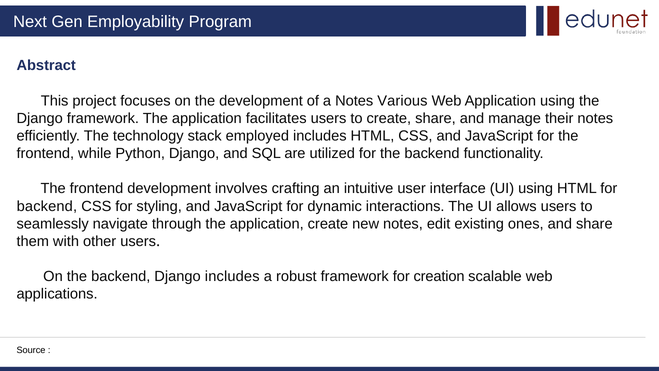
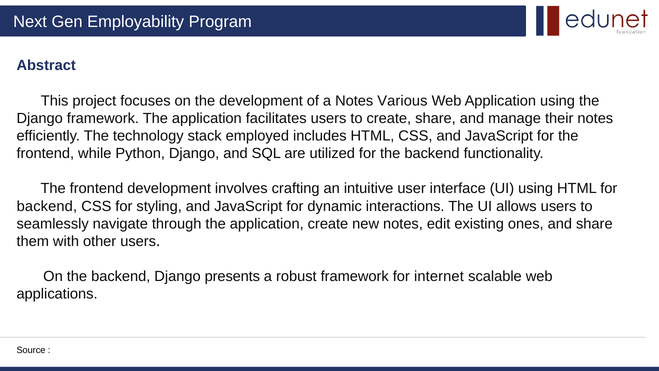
Django includes: includes -> presents (232, 276)
creation: creation -> internet (439, 276)
